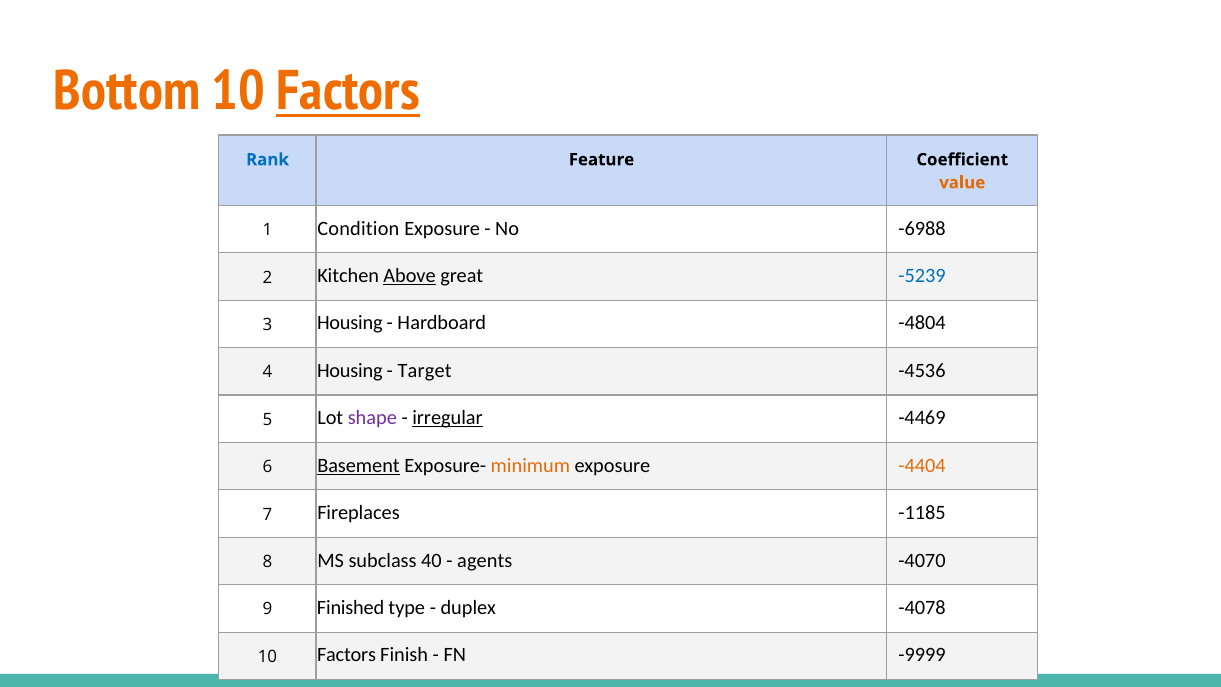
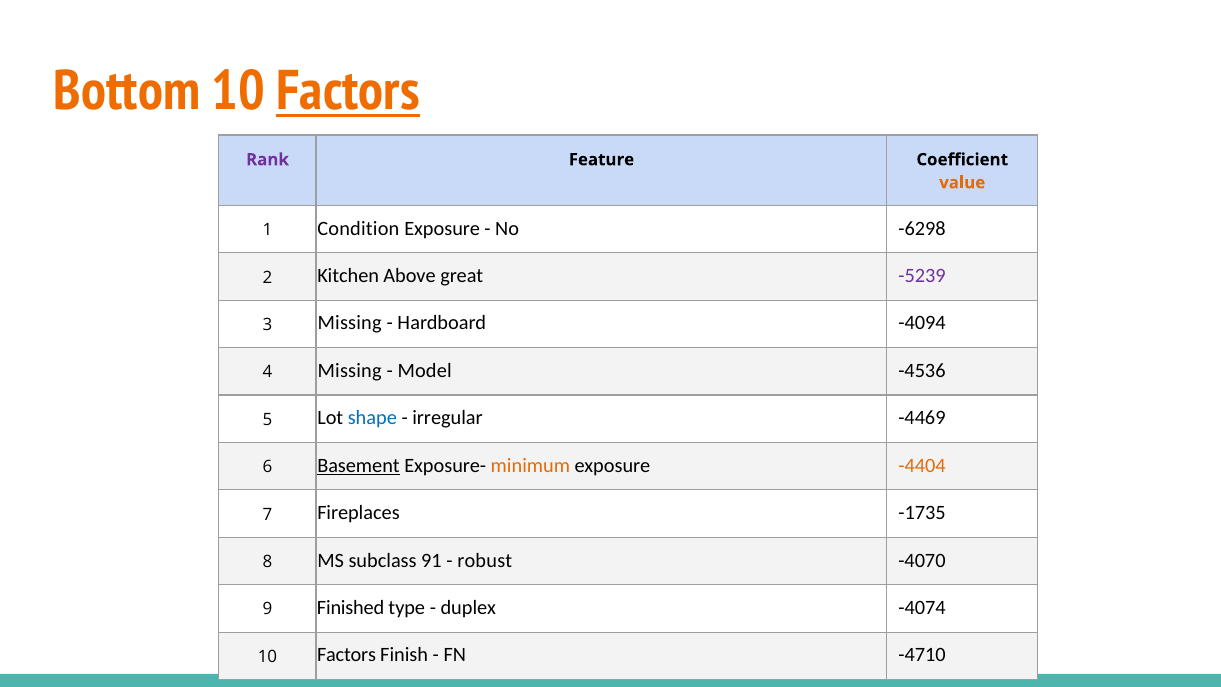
Rank colour: blue -> purple (267, 160)
-6988: -6988 -> -6298 (922, 228)
Above underline: present -> none (410, 276)
-5239 colour: blue -> purple (922, 276)
3 Housing: Housing -> Missing (350, 323)
-4804: -4804 -> -4094 (922, 323)
4 Housing: Housing -> Missing (350, 371)
Target: Target -> Model (425, 371)
shape colour: purple -> blue (372, 418)
irregular underline: present -> none (448, 418)
-1185: -1185 -> -1735 (922, 513)
40: 40 -> 91 (432, 560)
agents: agents -> robust (485, 560)
-4078: -4078 -> -4074 (922, 608)
-9999: -9999 -> -4710 (922, 655)
